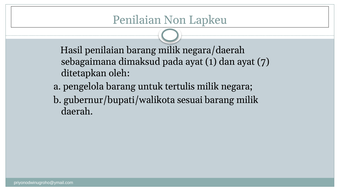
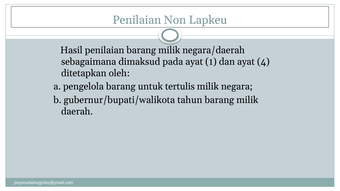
7: 7 -> 4 (263, 62)
sesuai: sesuai -> tahun (190, 100)
